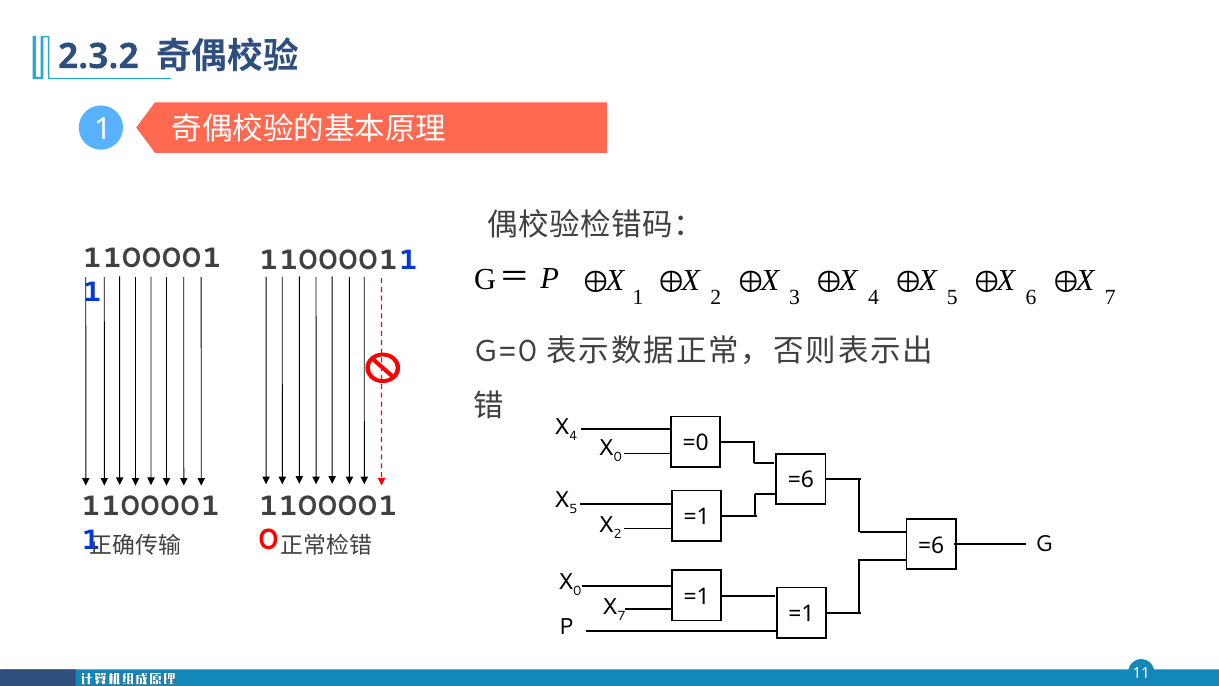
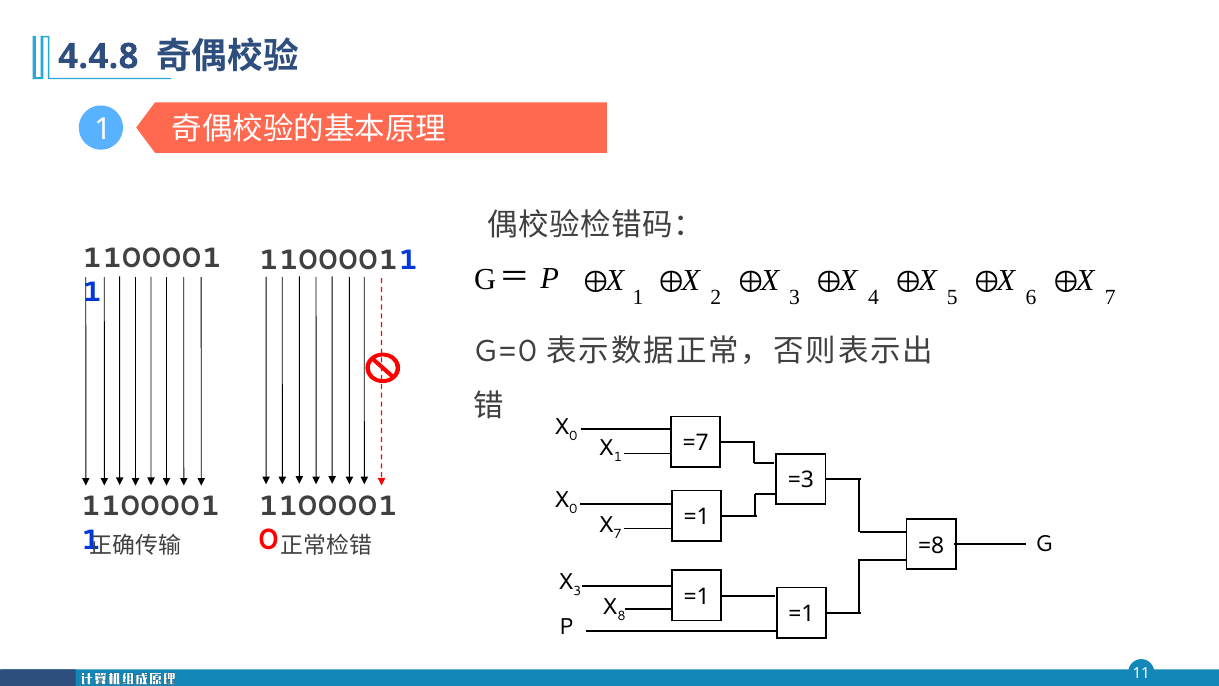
2.3.2: 2.3.2 -> 4.4.8 (98, 56)
4: 4 -> 0 (573, 436)
=0: =0 -> =7 (696, 443)
0: 0 -> 1 (618, 457)
=6: =6 -> =3 (801, 480)
5: 5 -> 0 (573, 509)
X 2: 2 -> 7 (618, 534)
=6: =6 -> =8 (931, 545)
0: 0 -> 3 (577, 591)
X 7: 7 -> 8 (622, 616)
